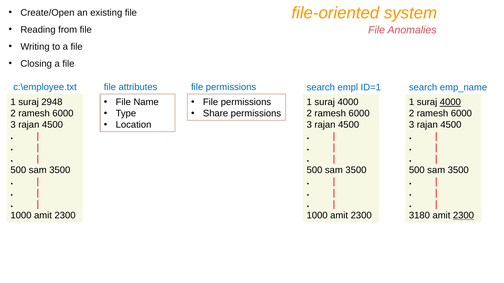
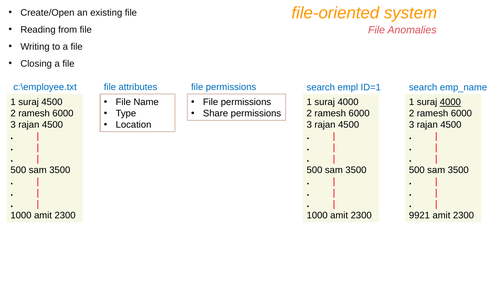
suraj 2948: 2948 -> 4500 (52, 102)
3180: 3180 -> 9921 (419, 216)
2300 underline: present -> none (463, 216)
